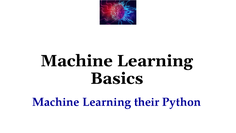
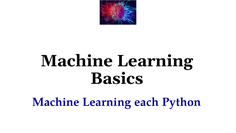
their: their -> each (147, 102)
